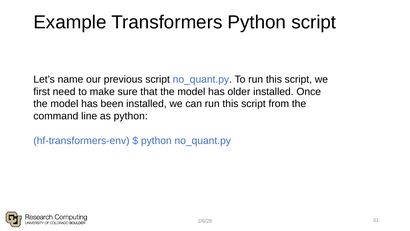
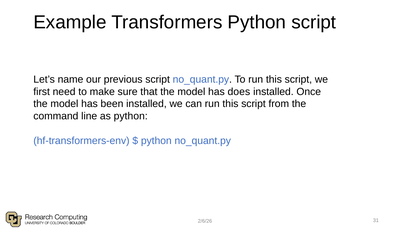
older: older -> does (239, 91)
